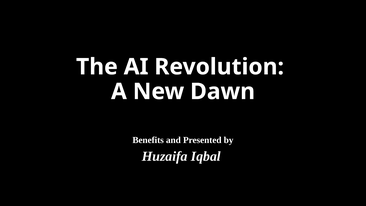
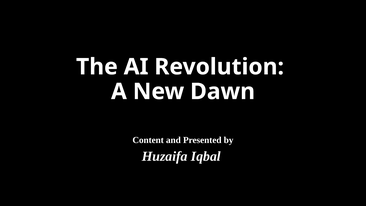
Benefits: Benefits -> Content (148, 140)
